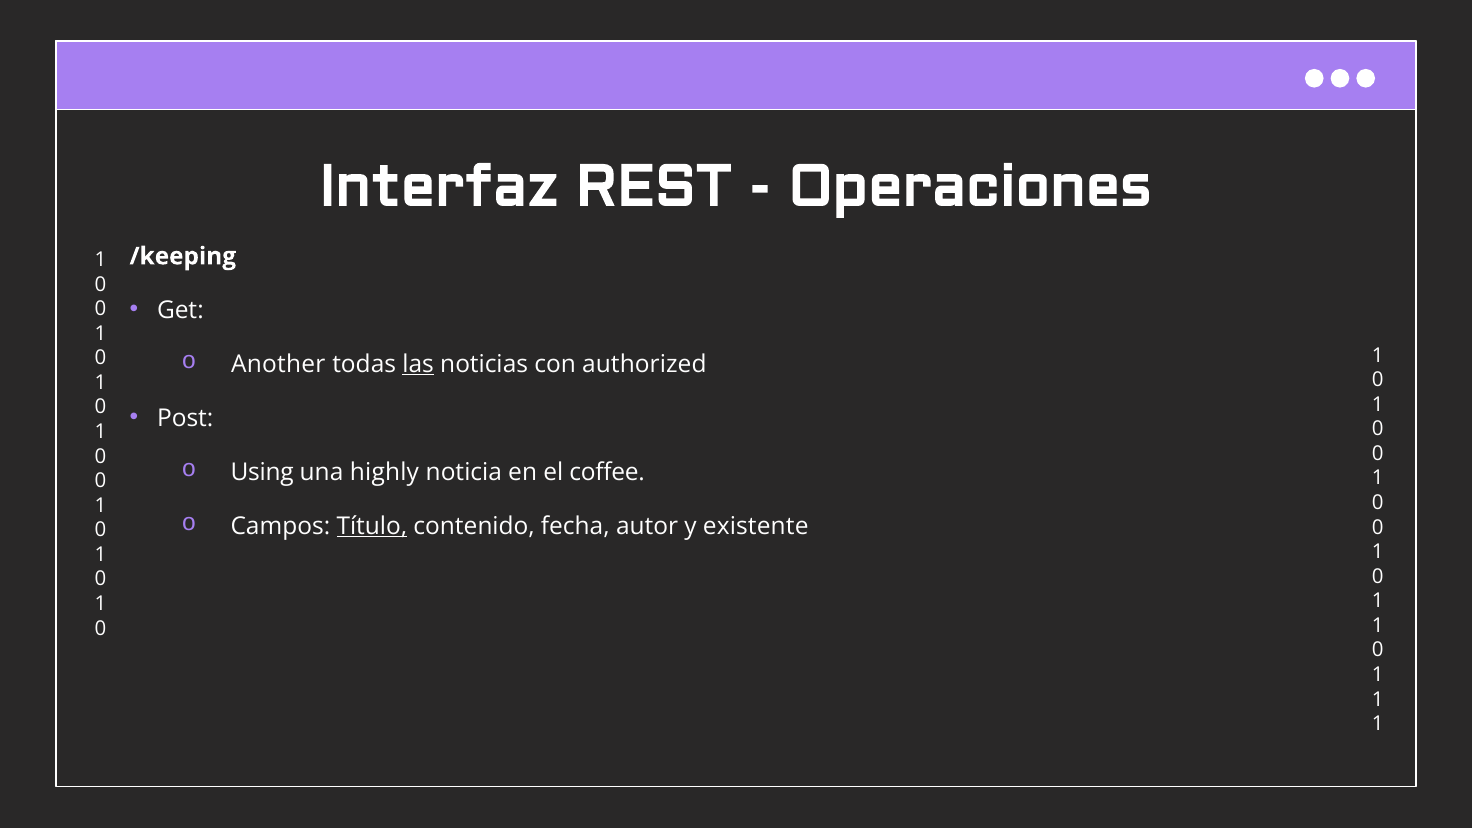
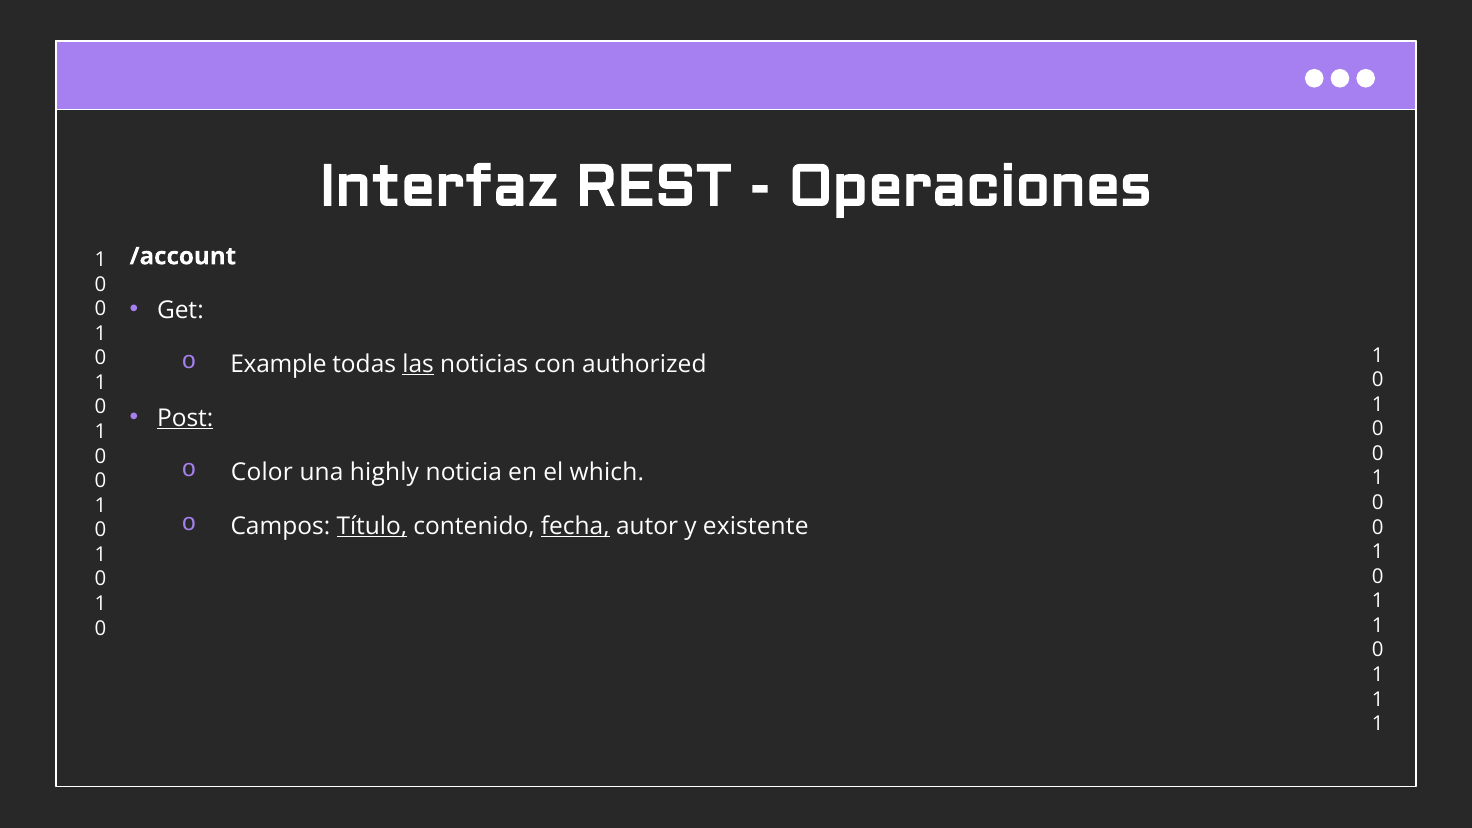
/keeping: /keeping -> /account (183, 256)
Another: Another -> Example (278, 364)
Post underline: none -> present (185, 418)
Using: Using -> Color (262, 472)
coffee: coffee -> which (607, 472)
fecha underline: none -> present (575, 526)
